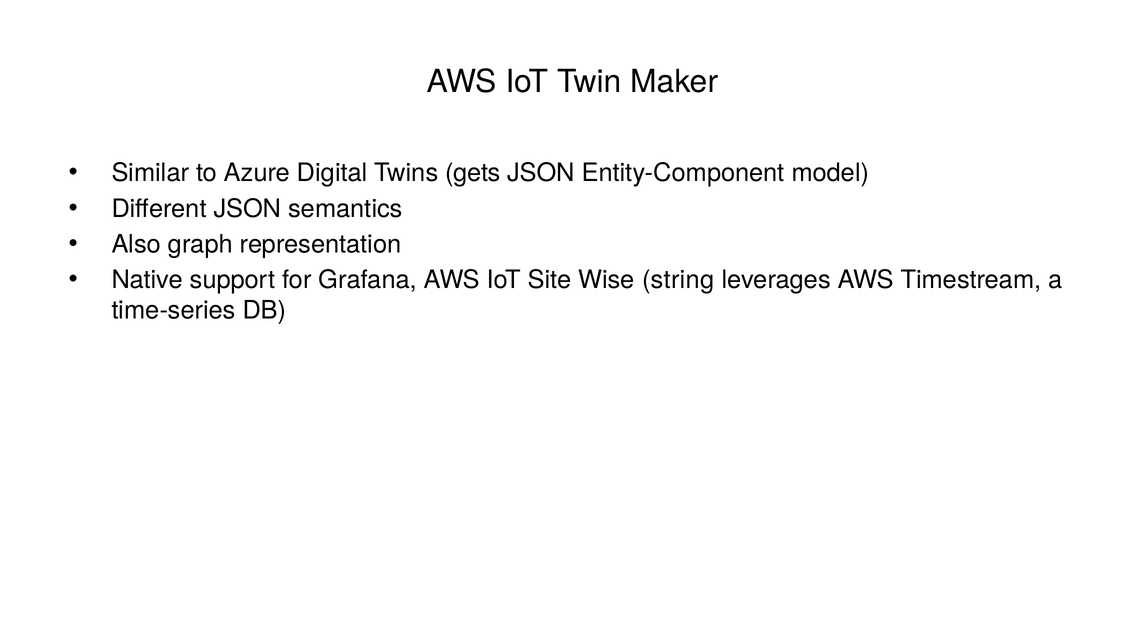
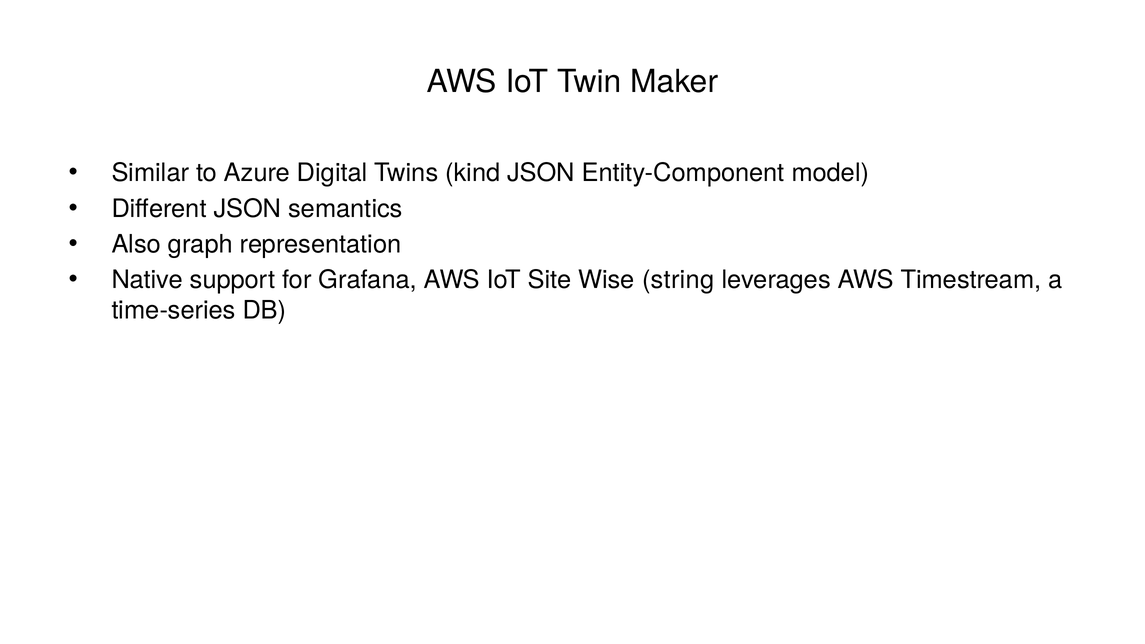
gets: gets -> kind (473, 173)
